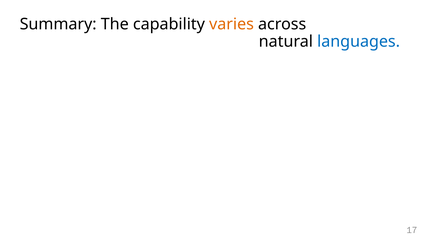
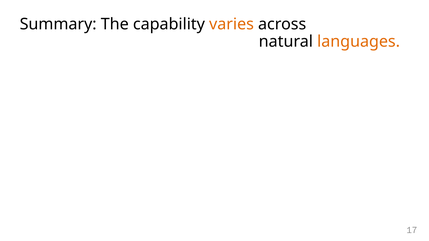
languages colour: blue -> orange (359, 42)
